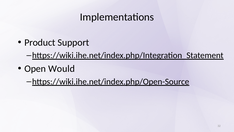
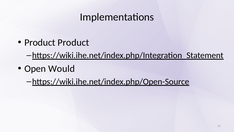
Product Support: Support -> Product (73, 42)
